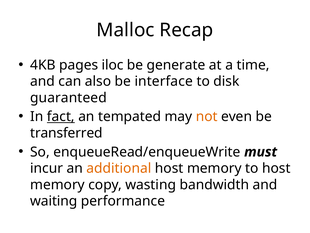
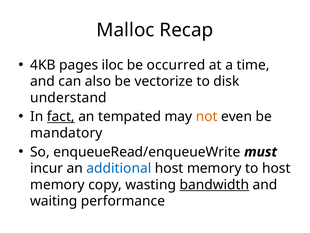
generate: generate -> occurred (176, 65)
interface: interface -> vectorize (164, 81)
guaranteed: guaranteed -> understand (68, 98)
transferred: transferred -> mandatory (66, 133)
additional colour: orange -> blue (119, 168)
bandwidth underline: none -> present (214, 184)
